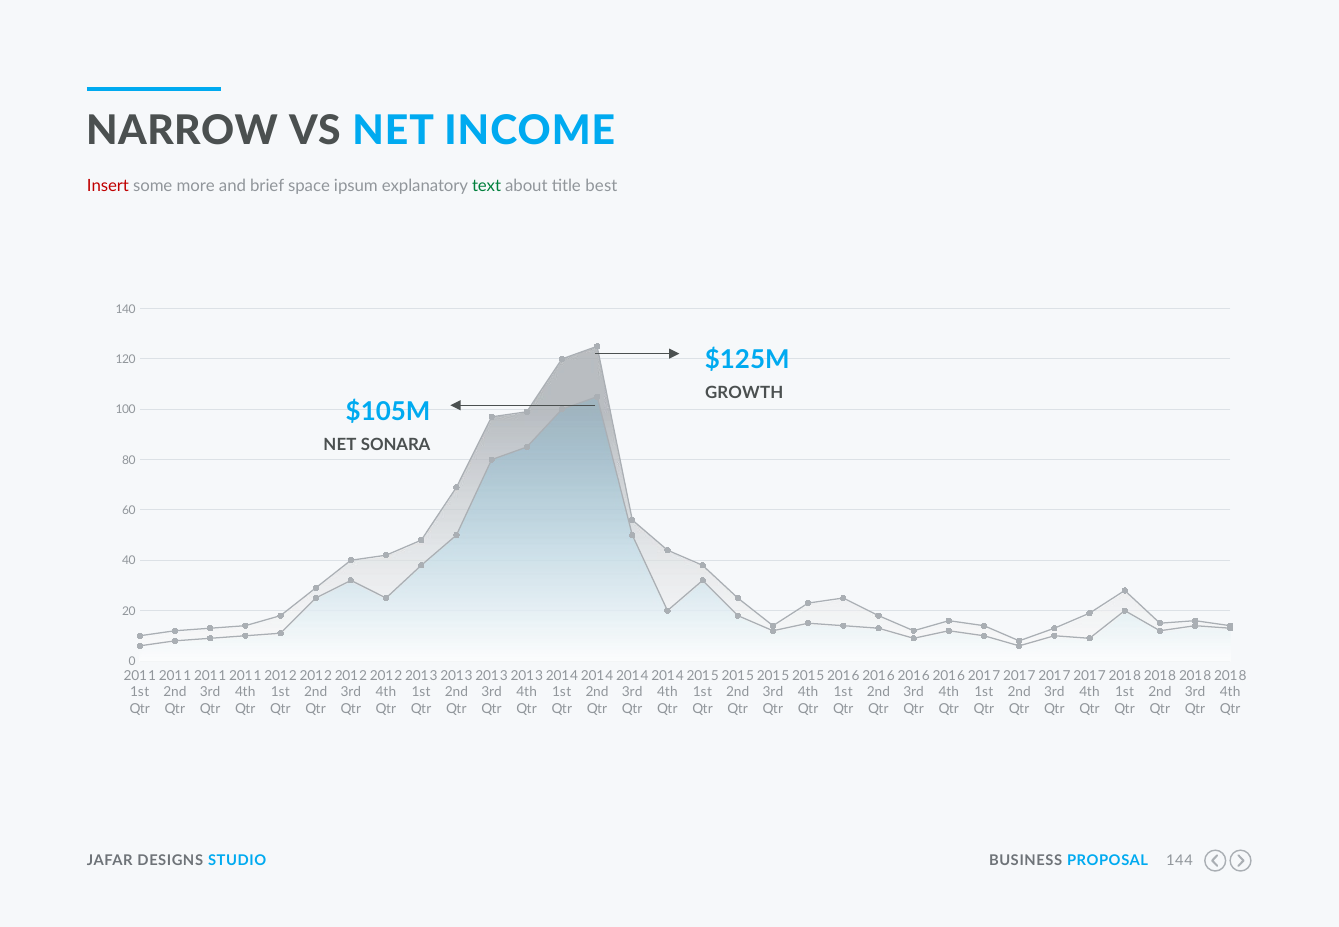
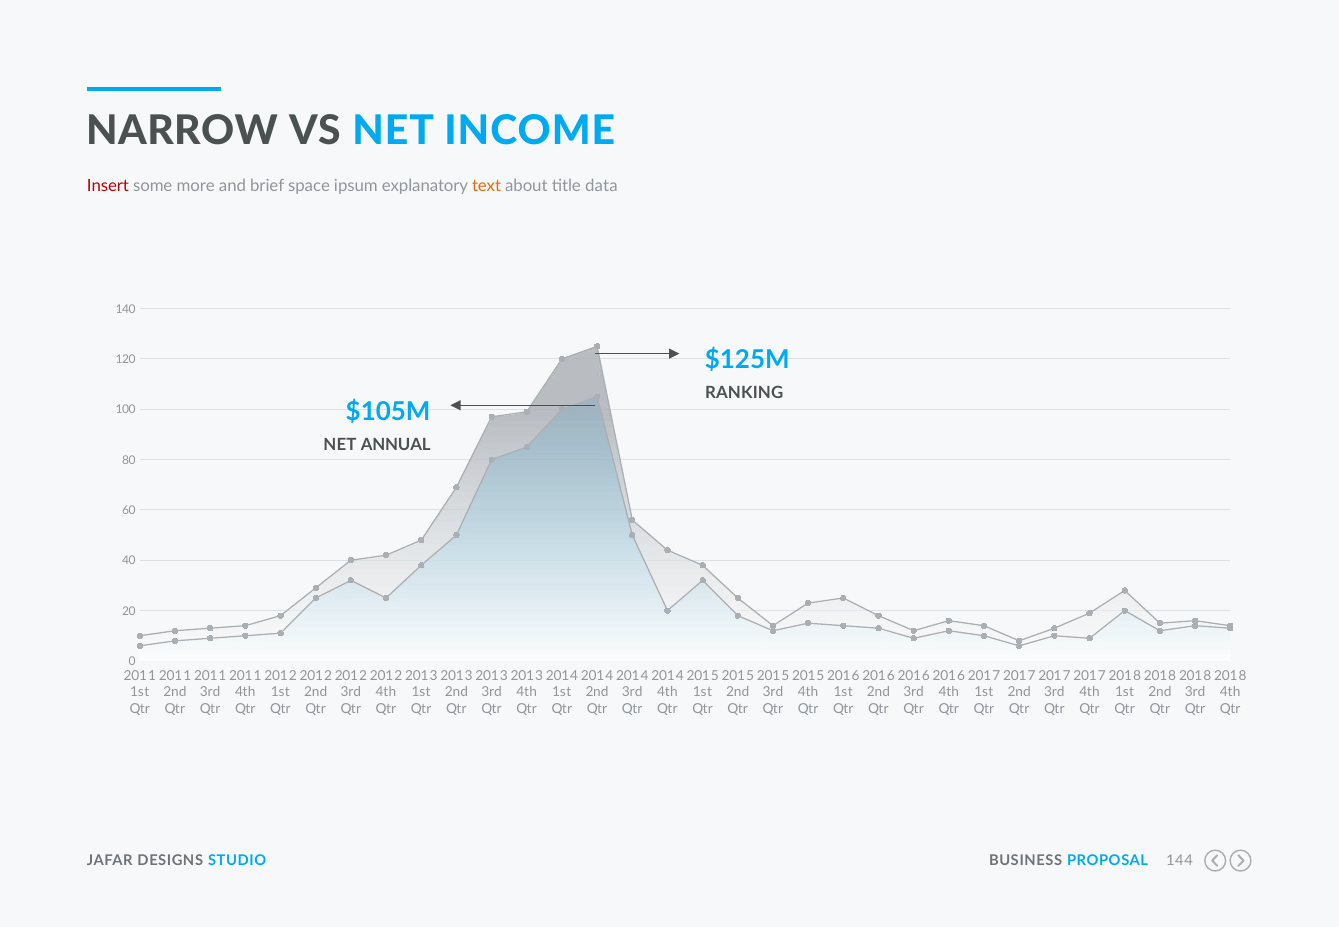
text colour: green -> orange (487, 186)
best: best -> data (601, 186)
GROWTH: GROWTH -> RANKING (744, 393)
SONARA: SONARA -> ANNUAL (396, 445)
